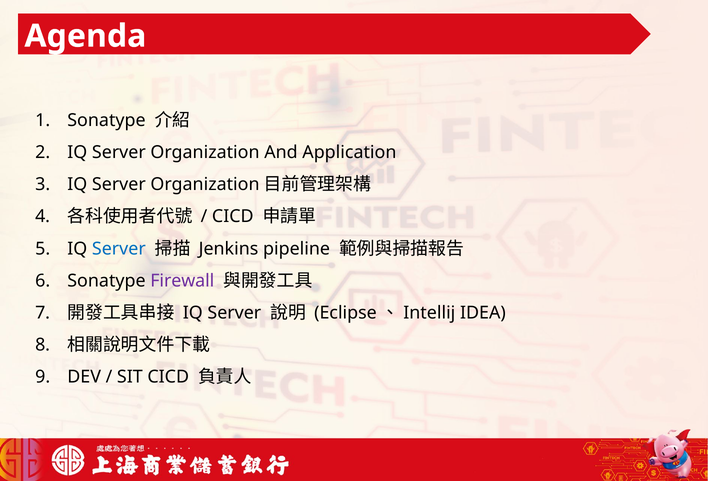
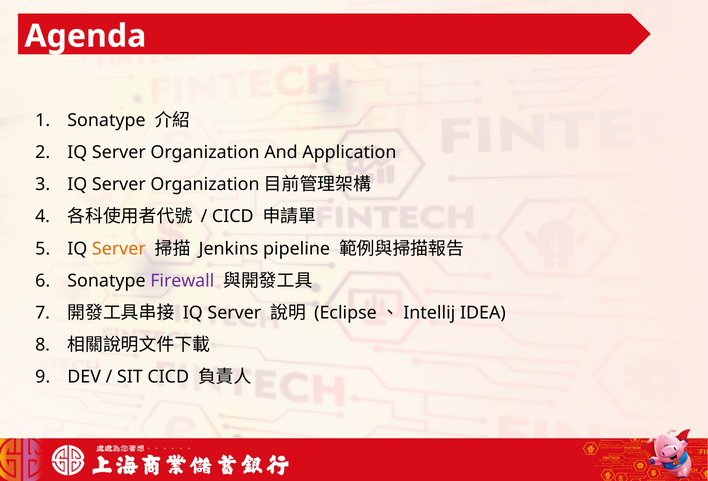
Server colour: blue -> orange (119, 249)
